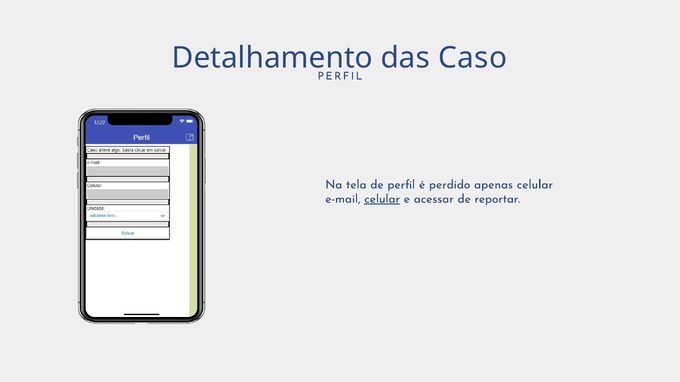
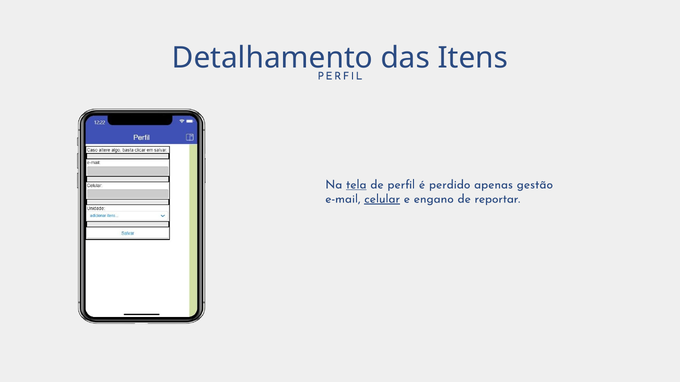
Caso: Caso -> Itens (473, 58)
tela underline: none -> present (356, 185)
apenas celular: celular -> gestão (535, 185)
acessar: acessar -> engano (434, 199)
